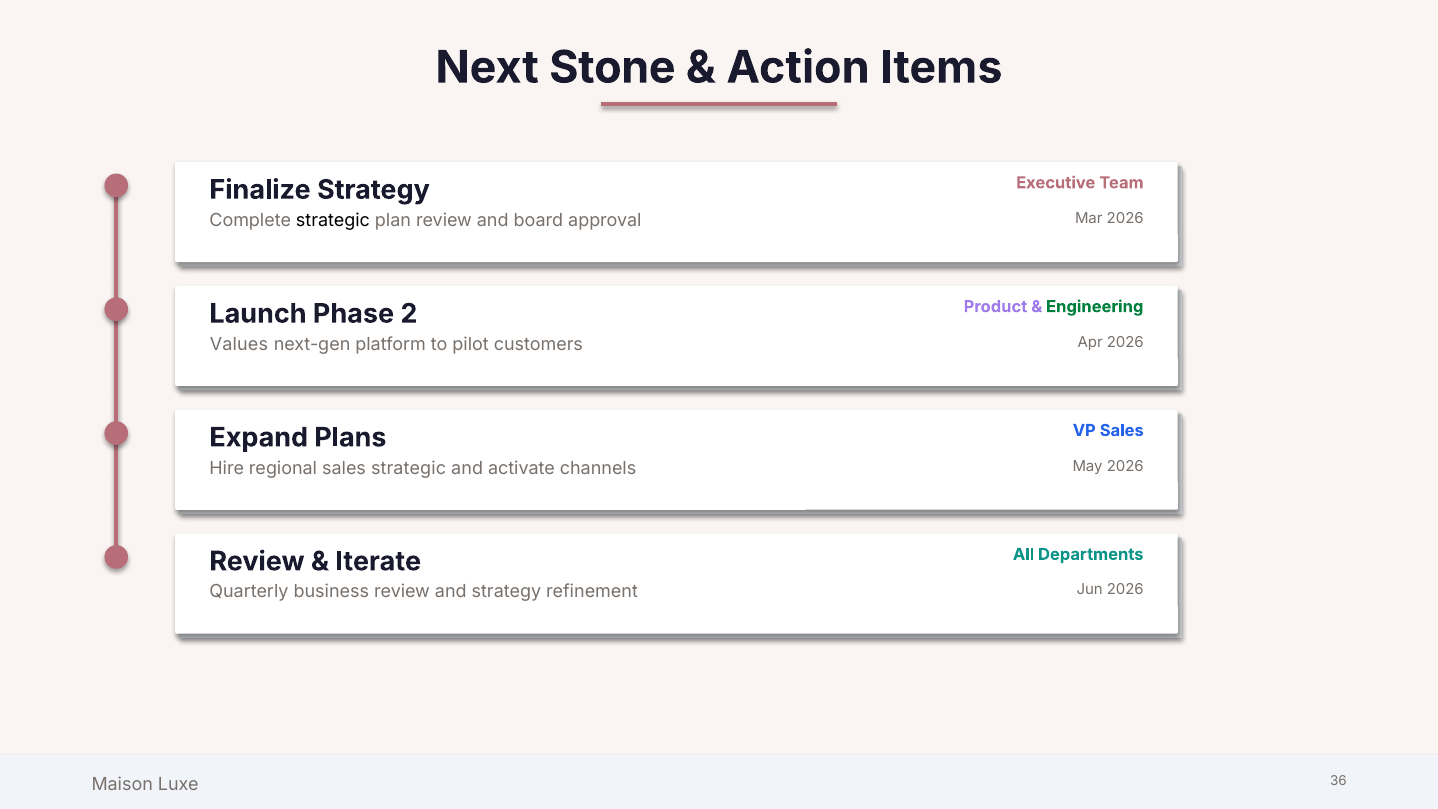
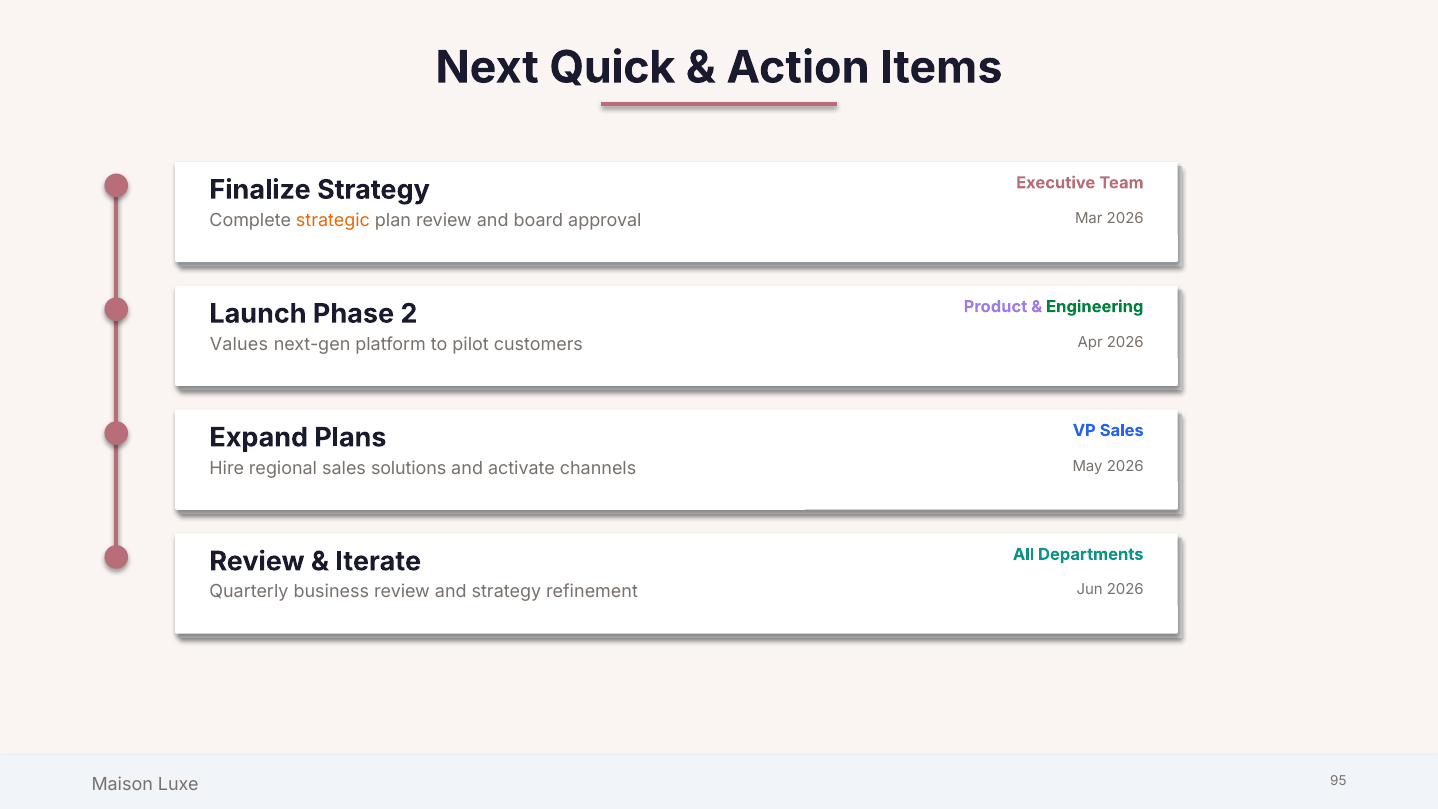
Stone: Stone -> Quick (612, 68)
strategic colour: black -> orange (333, 220)
sales strategic: strategic -> solutions (409, 468)
36: 36 -> 95 (1338, 781)
